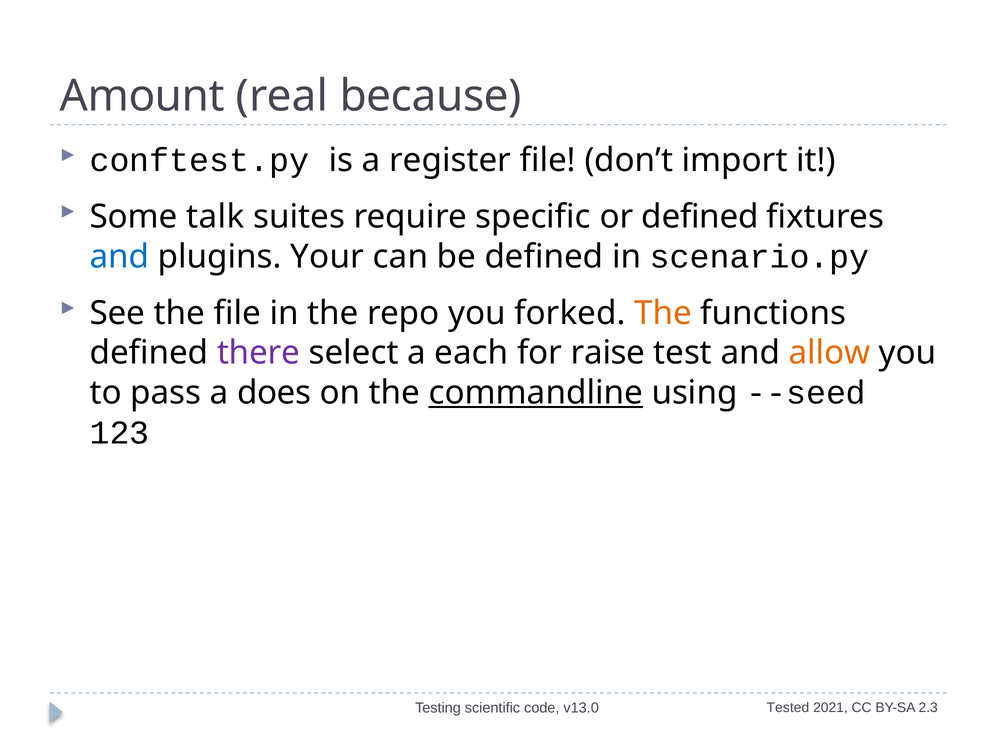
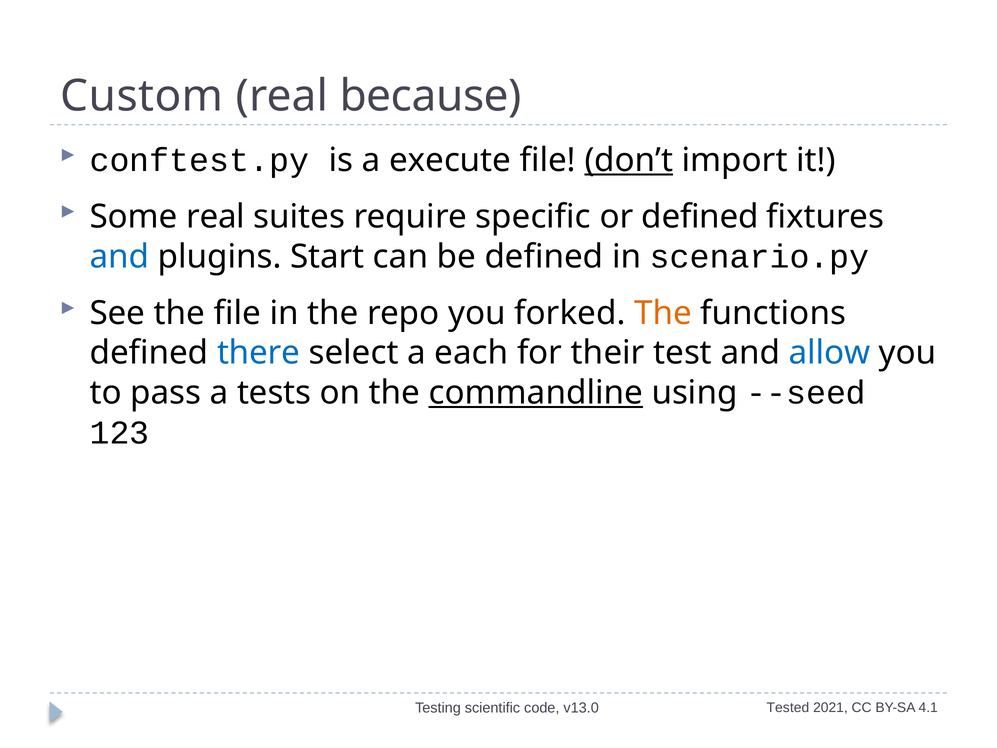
Amount: Amount -> Custom (142, 96)
register: register -> execute (450, 160)
don’t underline: none -> present (629, 160)
Some talk: talk -> real (216, 217)
Your: Your -> Start (327, 256)
there colour: purple -> blue (259, 353)
raise: raise -> their (608, 353)
allow colour: orange -> blue (830, 353)
does: does -> tests (274, 393)
2.3: 2.3 -> 4.1 (928, 707)
